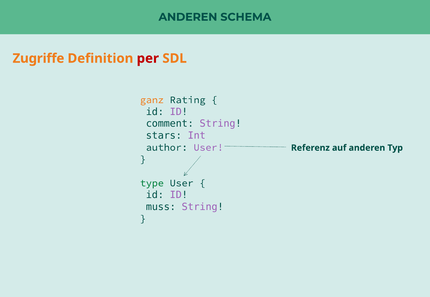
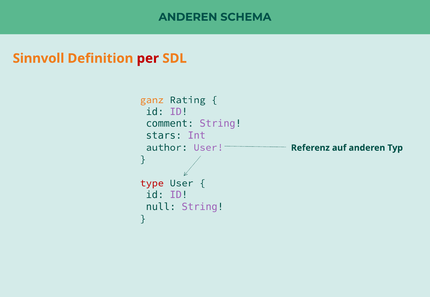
Zugriffe: Zugriffe -> Sinnvoll (38, 59)
type colour: green -> red (152, 183)
muss: muss -> null (161, 207)
